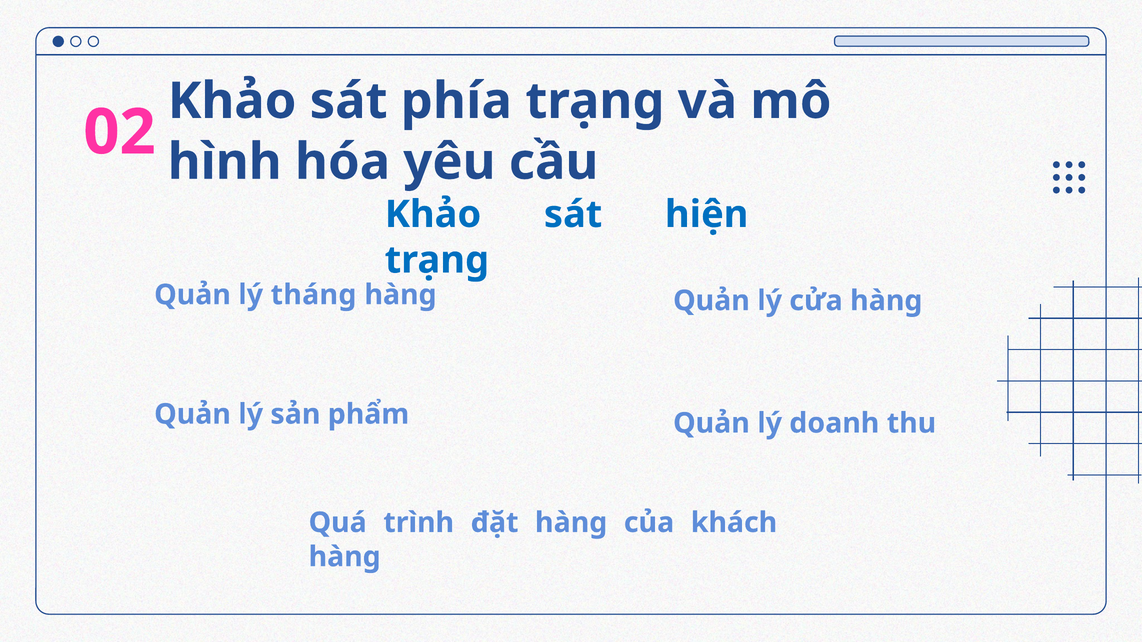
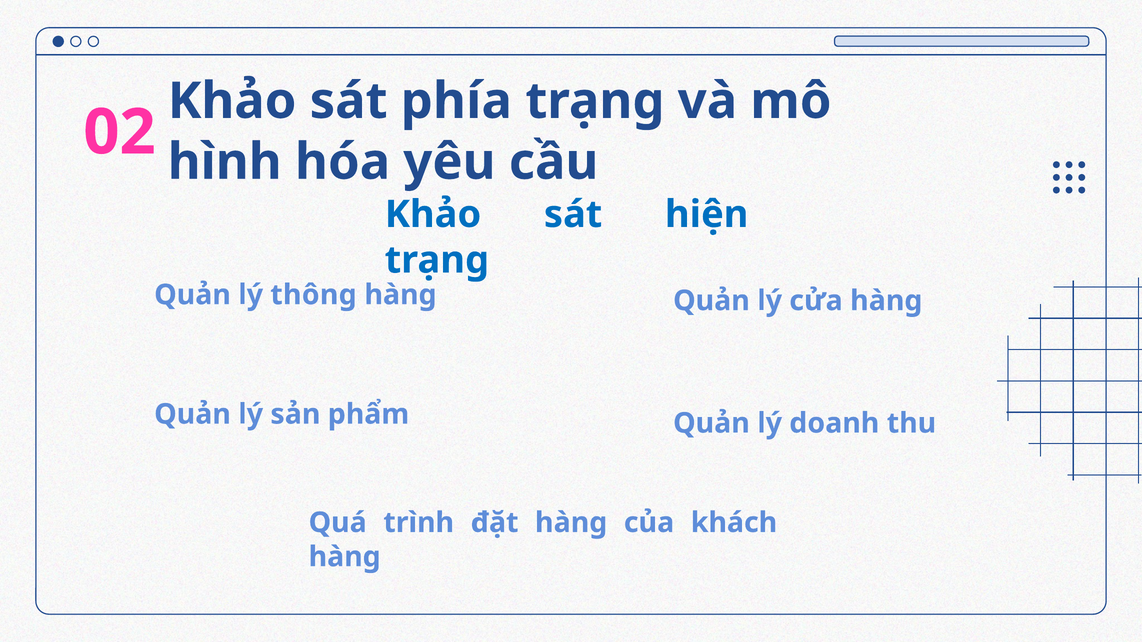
tháng: tháng -> thông (314, 295)
